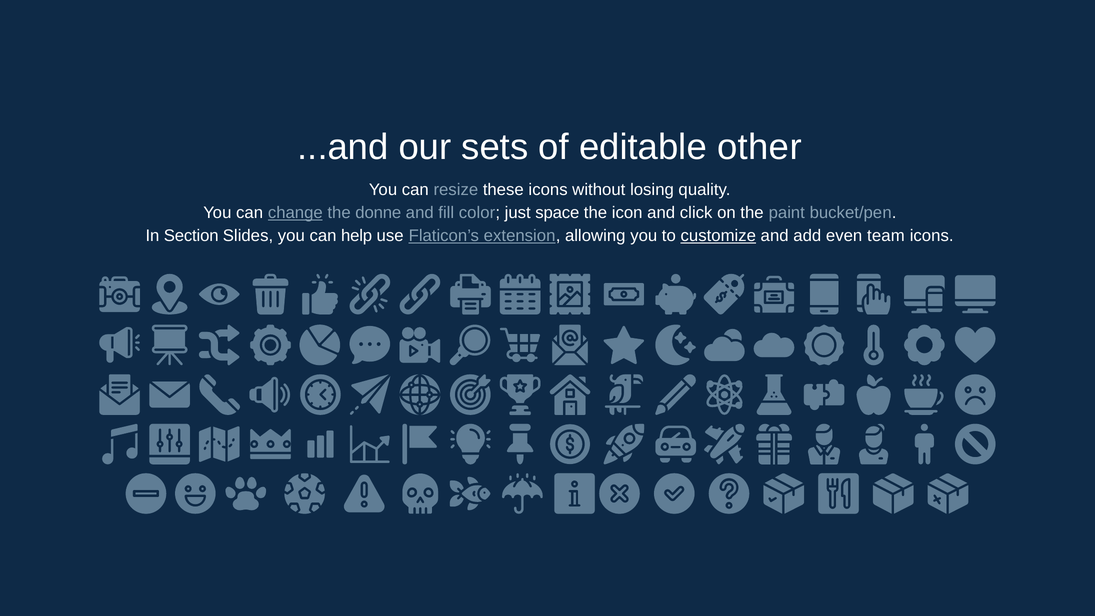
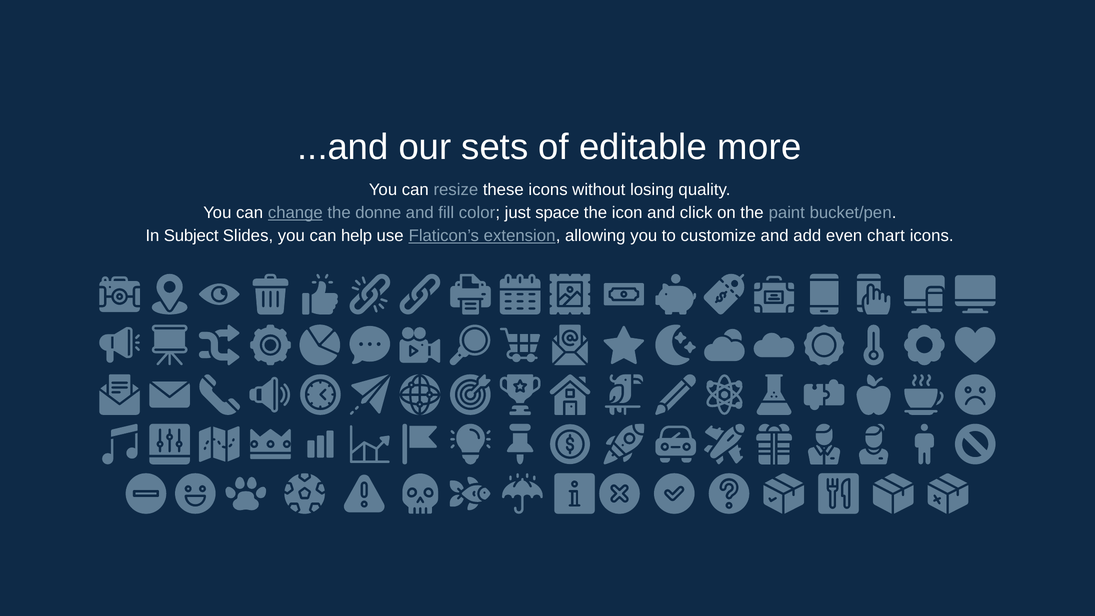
other: other -> more (759, 147)
Section: Section -> Subject (191, 236)
customize underline: present -> none (718, 236)
team: team -> chart (886, 236)
